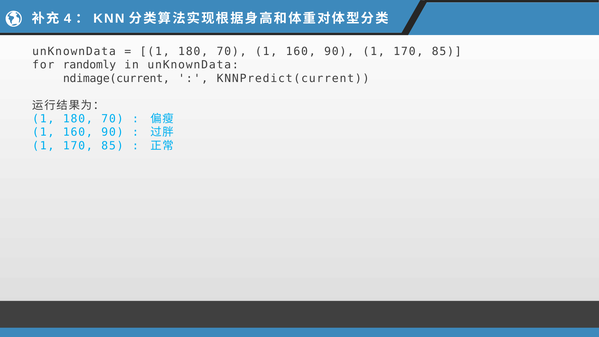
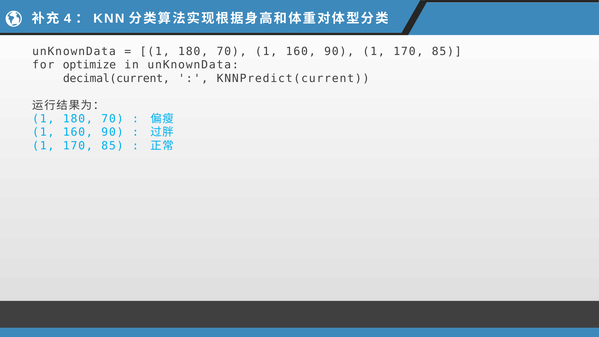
randomly: randomly -> optimize (89, 65)
ndimage(current: ndimage(current -> decimal(current (116, 78)
